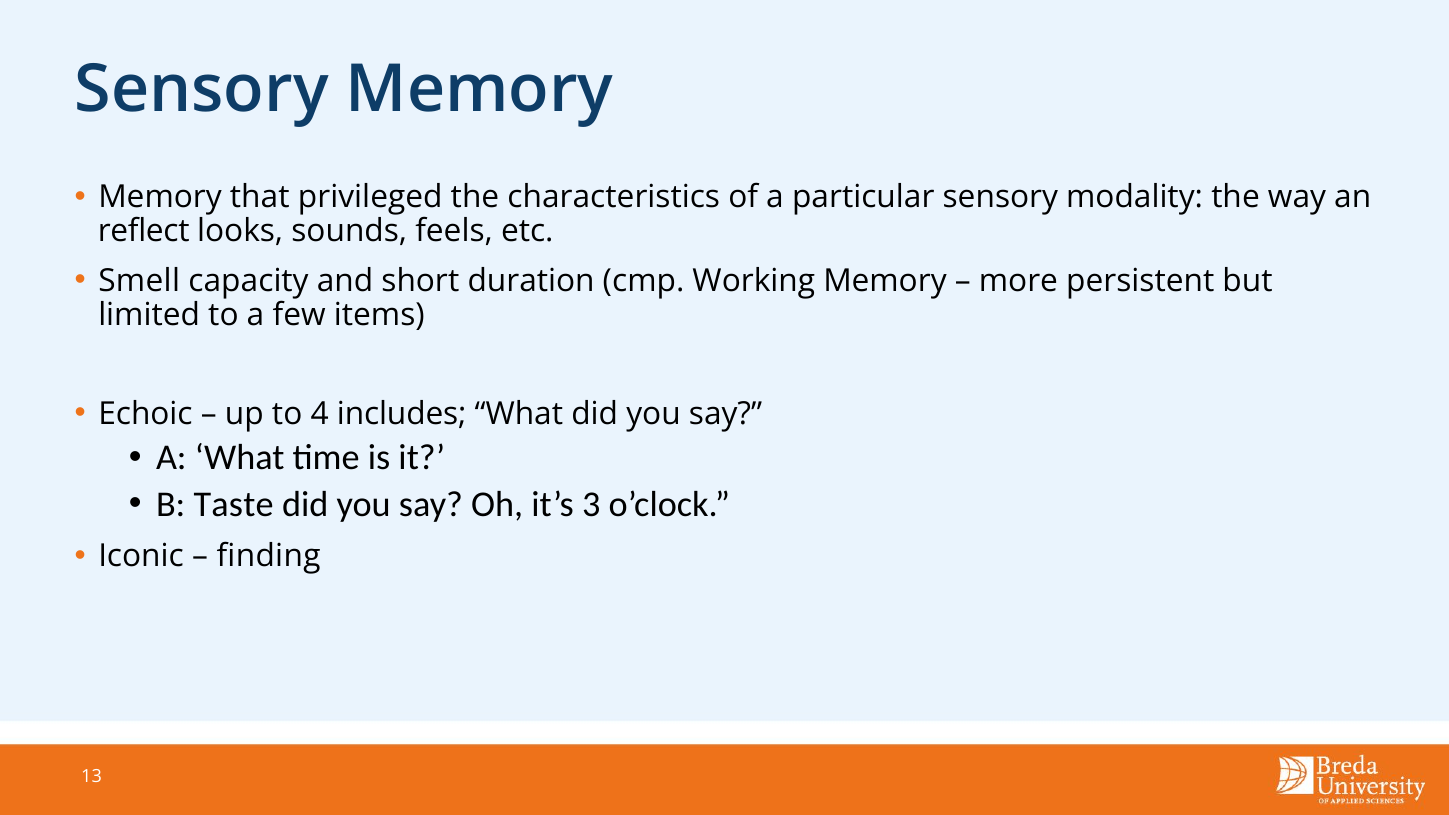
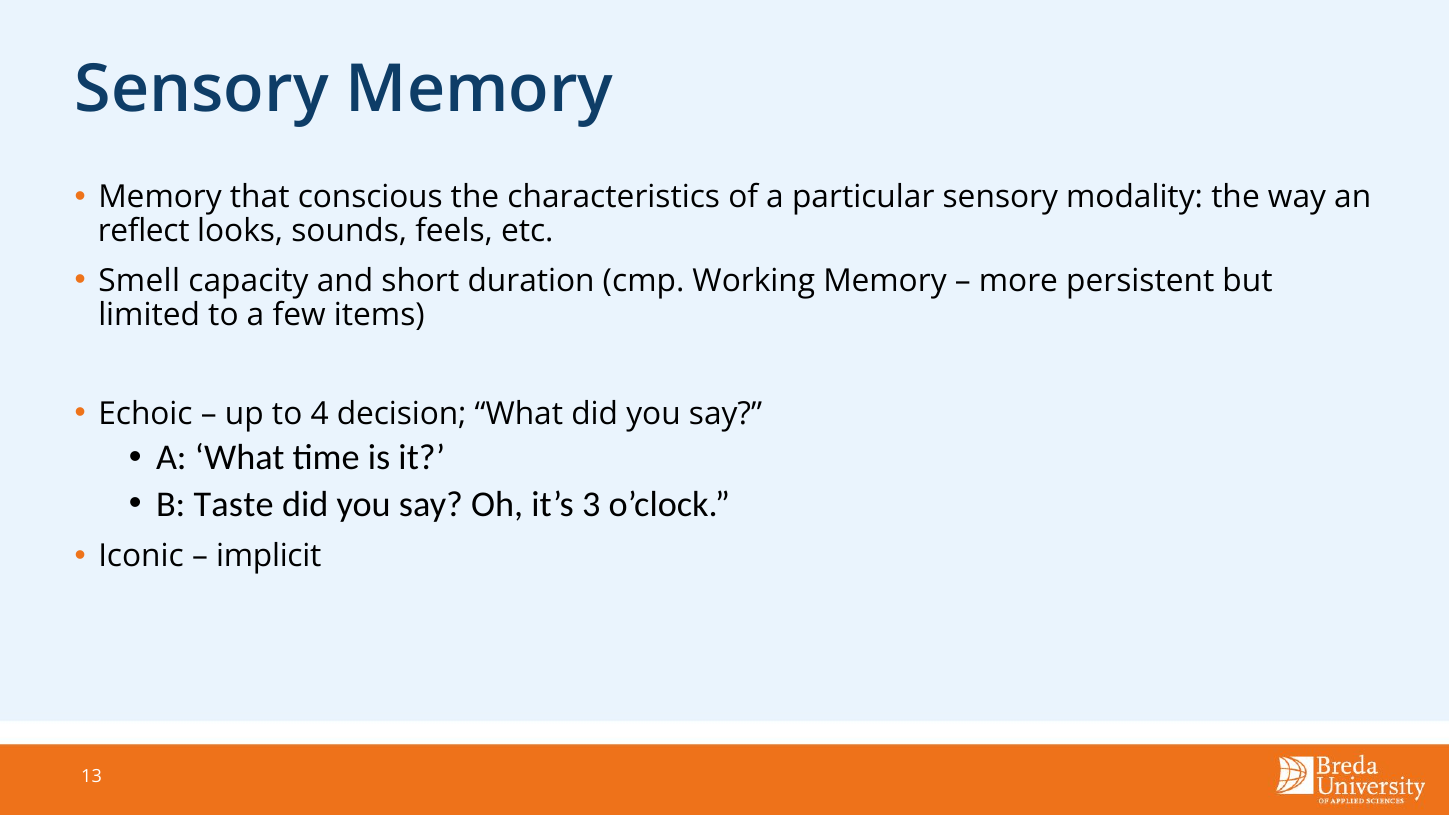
privileged: privileged -> conscious (370, 197)
includes: includes -> decision (402, 414)
finding: finding -> implicit (269, 556)
